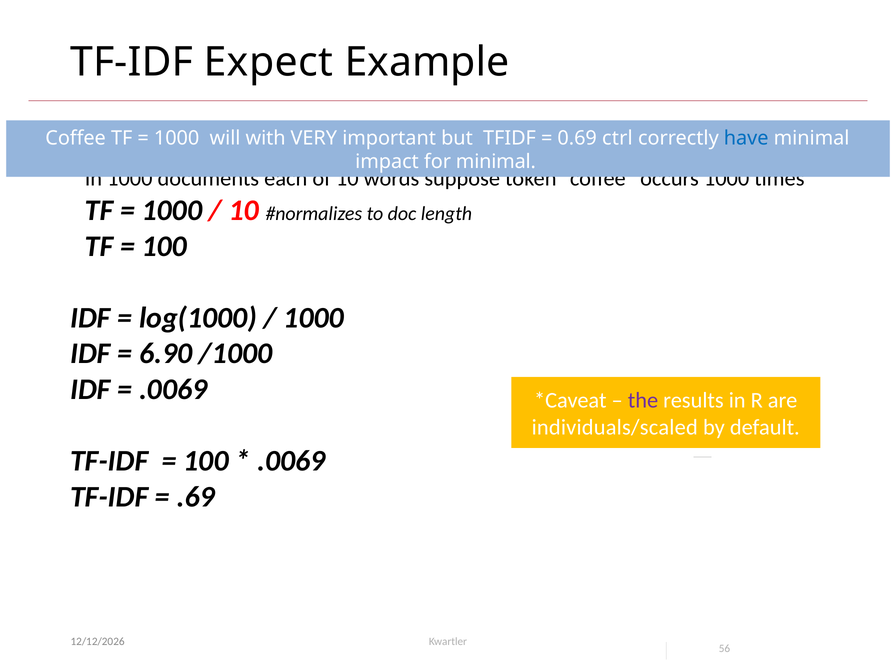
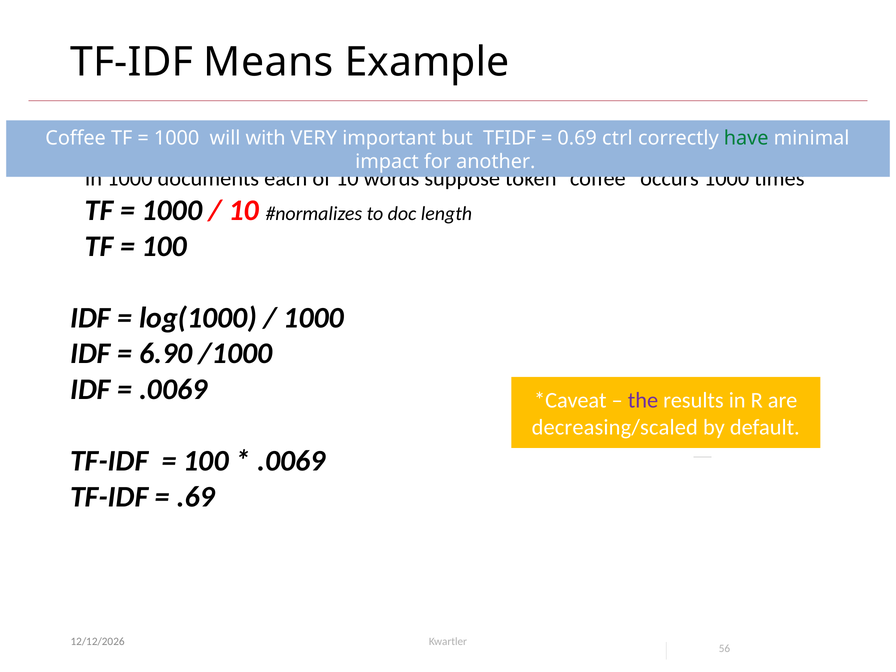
Expect: Expect -> Means (268, 62)
have colour: blue -> green (746, 138)
for minimal: minimal -> another (496, 162)
individuals/scaled: individuals/scaled -> decreasing/scaled (615, 427)
